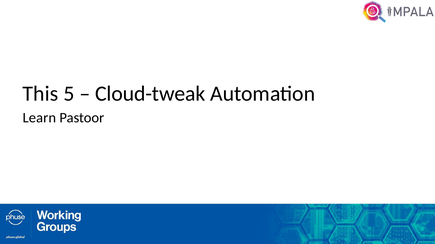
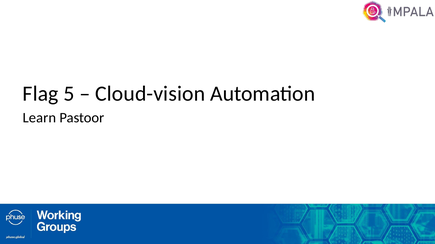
This: This -> Flag (41, 94)
Cloud-tweak: Cloud-tweak -> Cloud-vision (150, 94)
